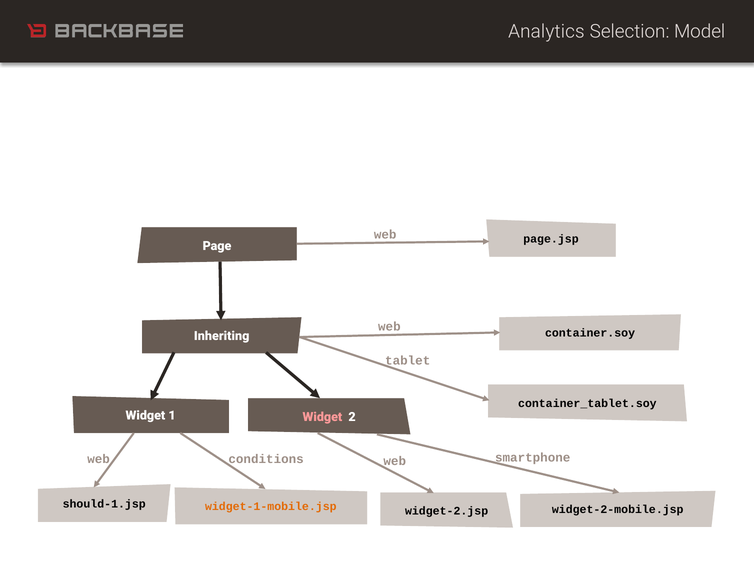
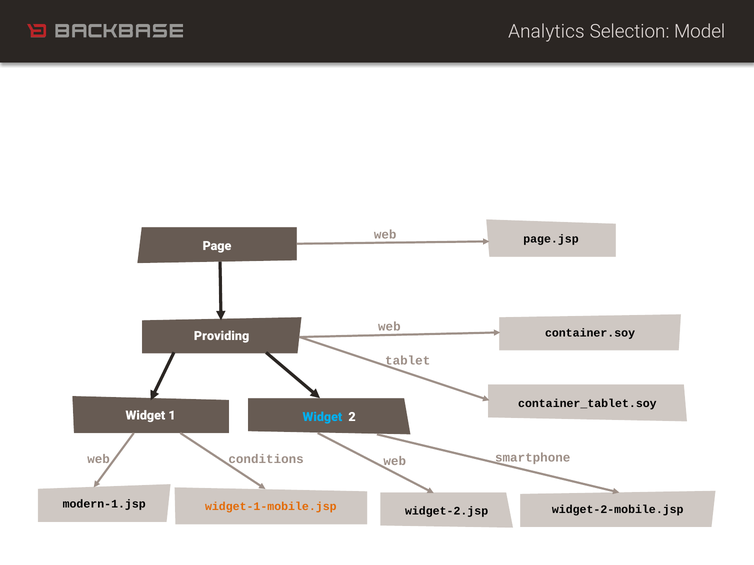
Inheriting: Inheriting -> Providing (222, 336)
Widget colour: pink -> light blue (322, 417)
should-1.jsp: should-1.jsp -> modern-1.jsp (104, 504)
